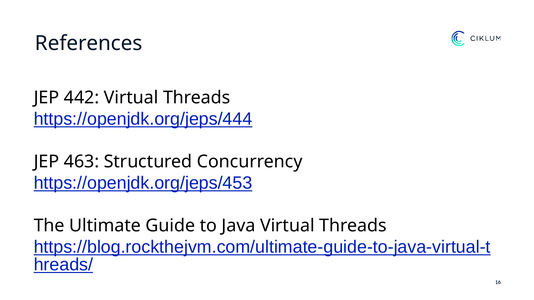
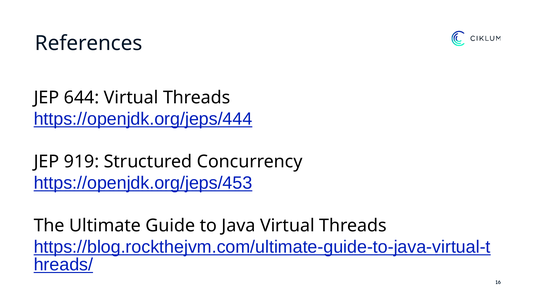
442: 442 -> 644 (82, 98)
463: 463 -> 919 (82, 162)
